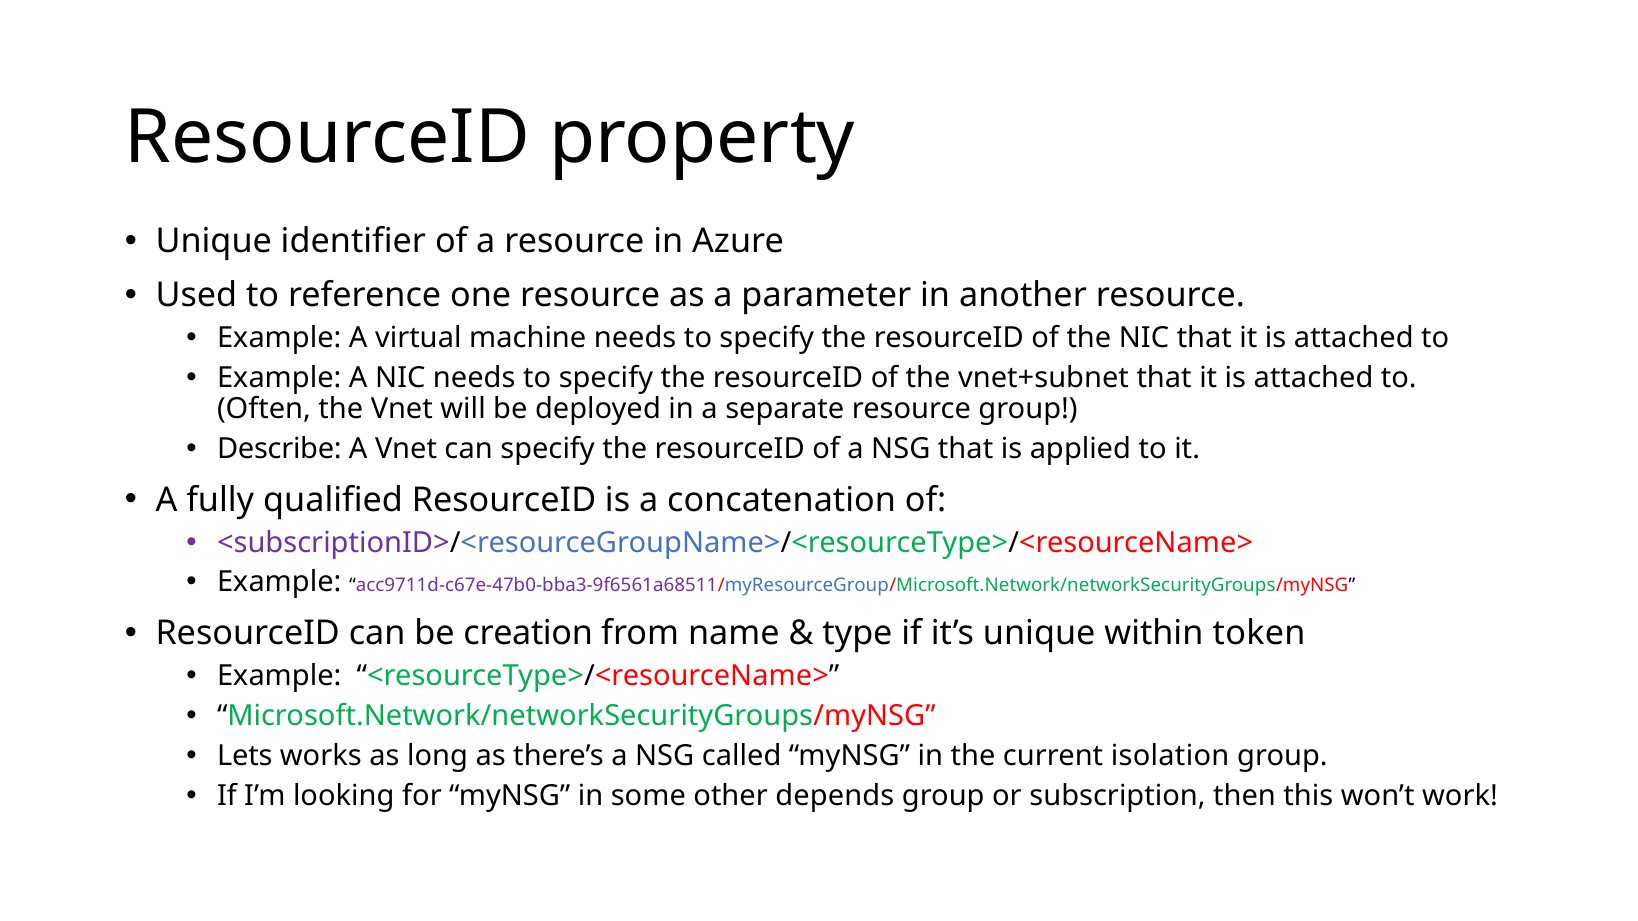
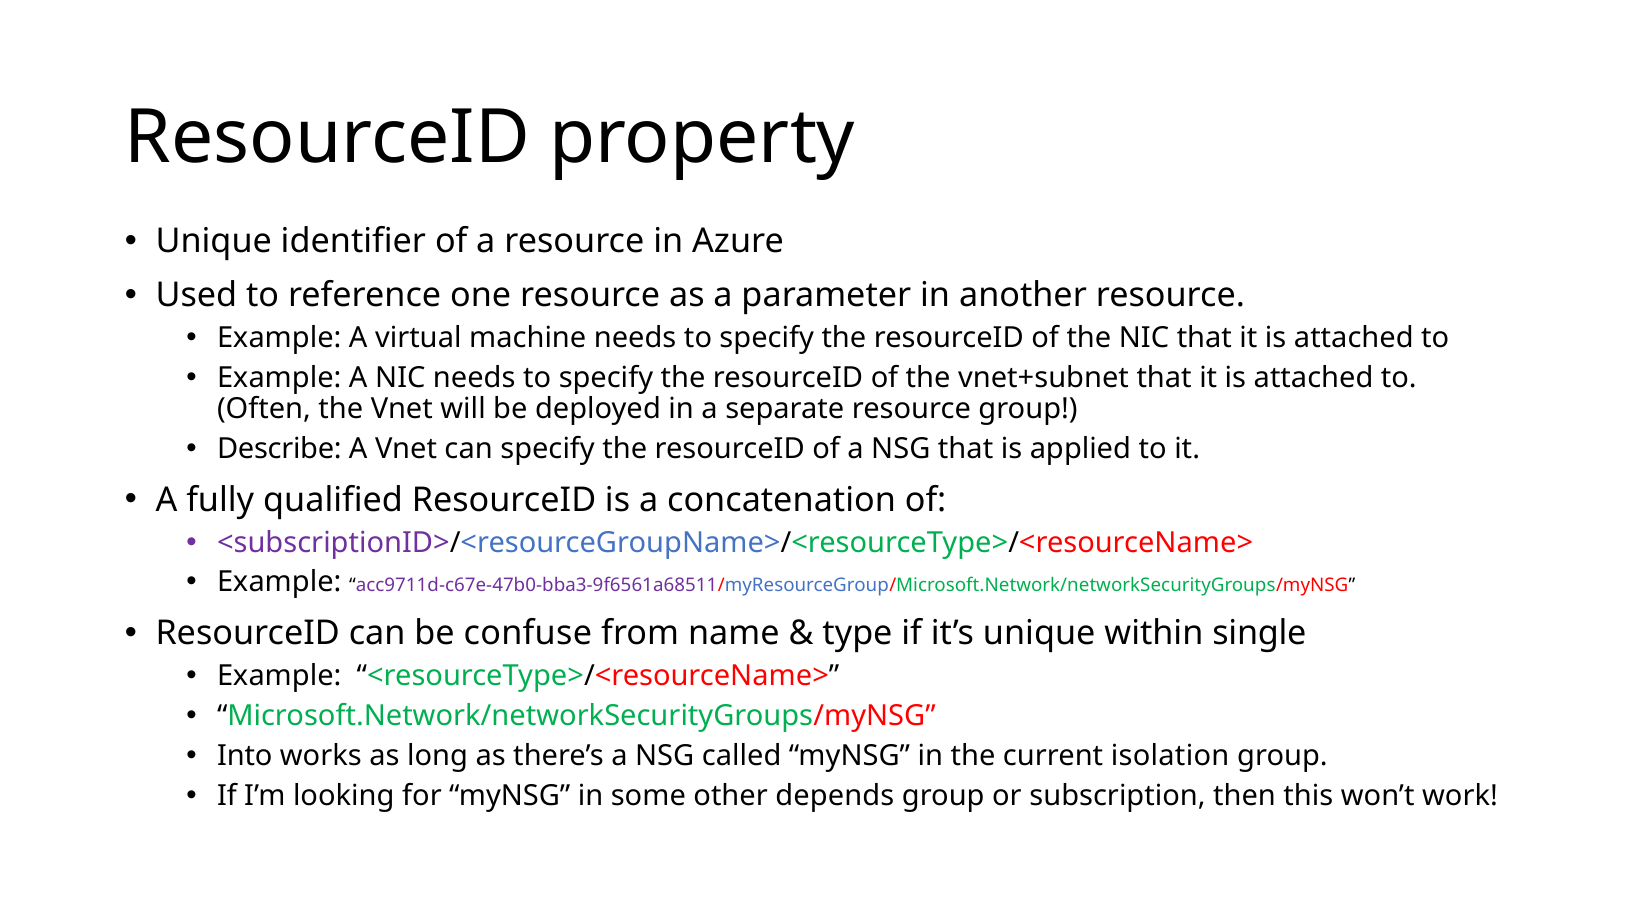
creation: creation -> confuse (528, 634)
token: token -> single (1259, 634)
Lets: Lets -> Into (245, 756)
